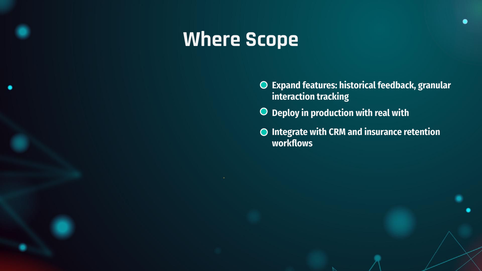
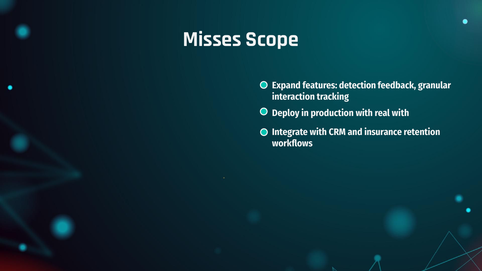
Where: Where -> Misses (212, 39)
historical: historical -> detection (358, 85)
